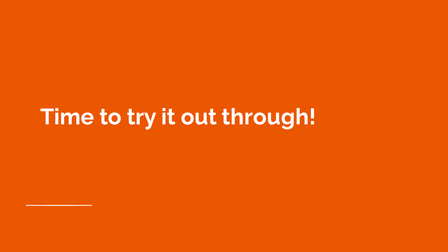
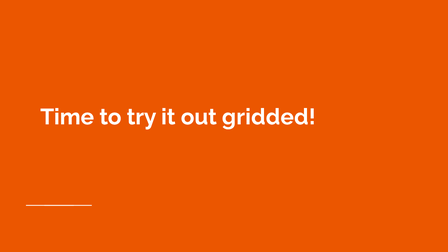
through: through -> gridded (269, 117)
